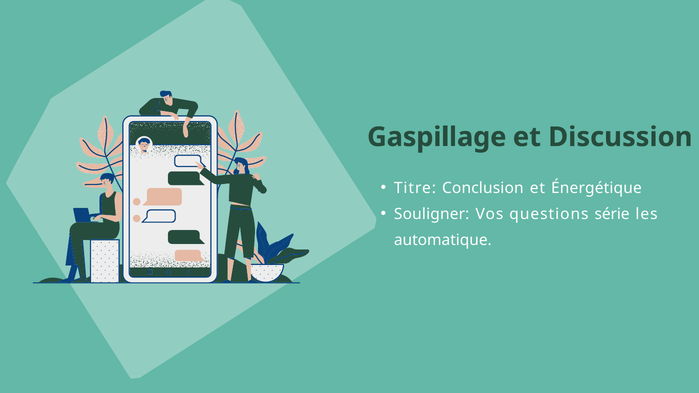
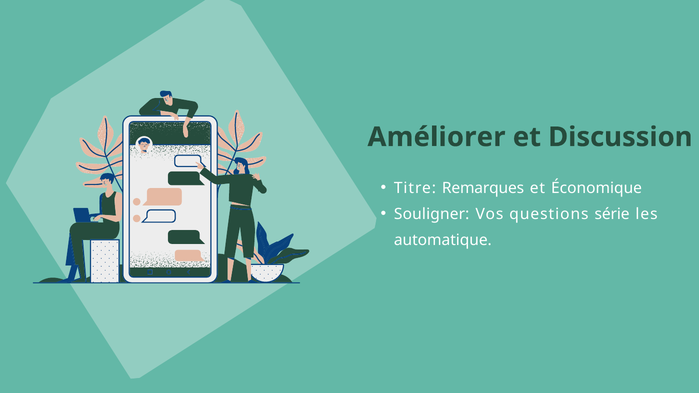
Gaspillage: Gaspillage -> Améliorer (436, 137)
Conclusion: Conclusion -> Remarques (483, 188)
Énergétique: Énergétique -> Économique (597, 188)
